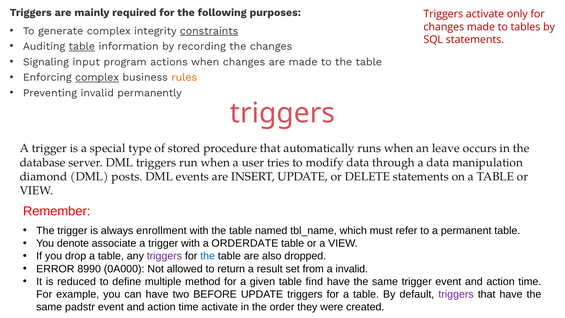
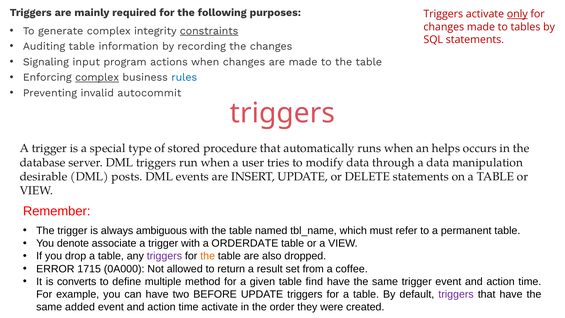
only underline: none -> present (517, 14)
table underline: present -> none (82, 46)
rules colour: orange -> blue (184, 77)
permanently: permanently -> autocommit (149, 93)
leave: leave -> helps (446, 148)
diamond: diamond -> desirable (44, 176)
enrollment: enrollment -> ambiguous (162, 231)
the colour: blue -> orange (208, 256)
8990: 8990 -> 1715 (89, 269)
a invalid: invalid -> coffee (352, 269)
reduced: reduced -> converts (77, 281)
padstr: padstr -> added (80, 307)
